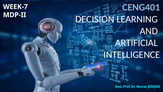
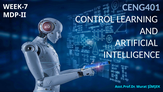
DECISION: DECISION -> CONTROL (95, 19)
